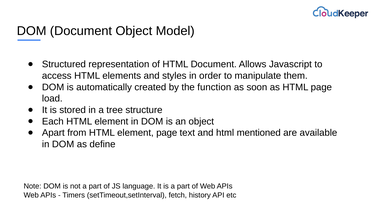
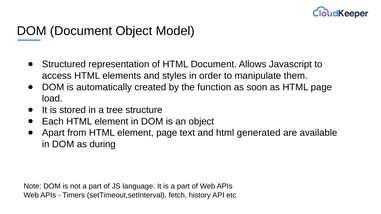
mentioned: mentioned -> generated (259, 133)
define: define -> during (103, 144)
